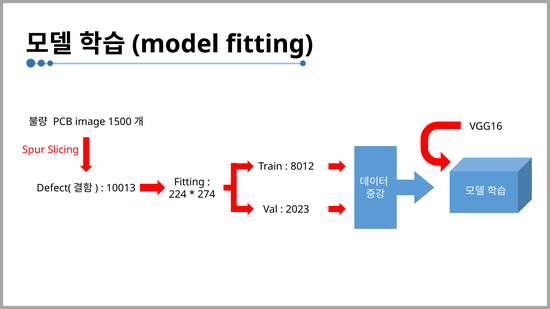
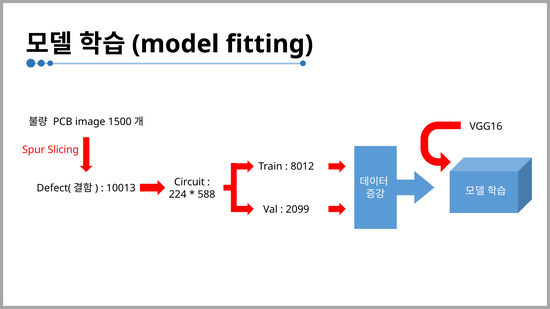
Fitting: Fitting -> Circuit (189, 182)
274: 274 -> 588 (206, 195)
2023: 2023 -> 2099 (298, 210)
